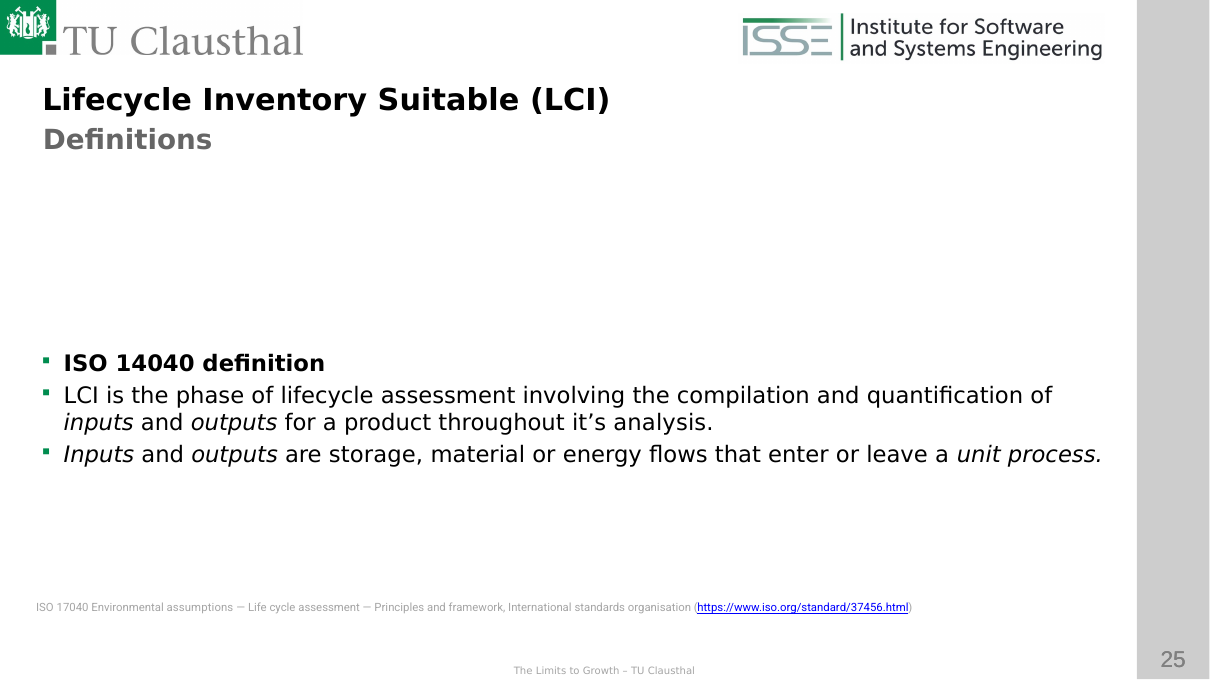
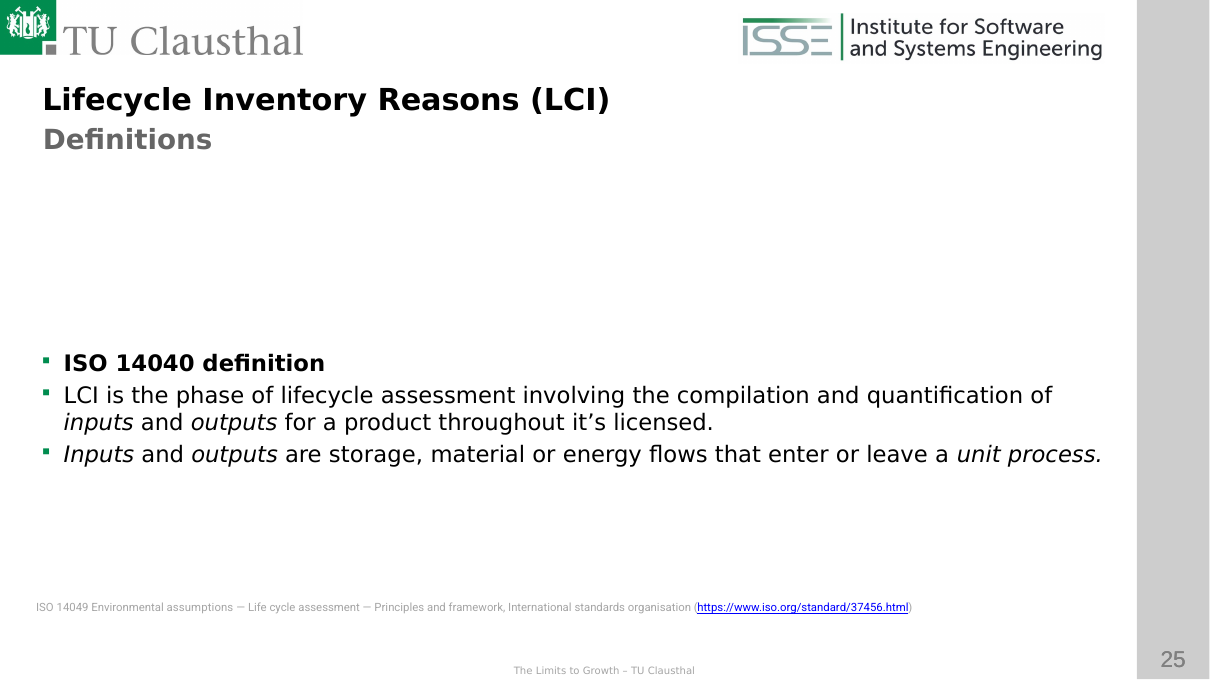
Suitable: Suitable -> Reasons (449, 101)
analysis: analysis -> licensed (664, 423)
17040: 17040 -> 14049 (73, 608)
